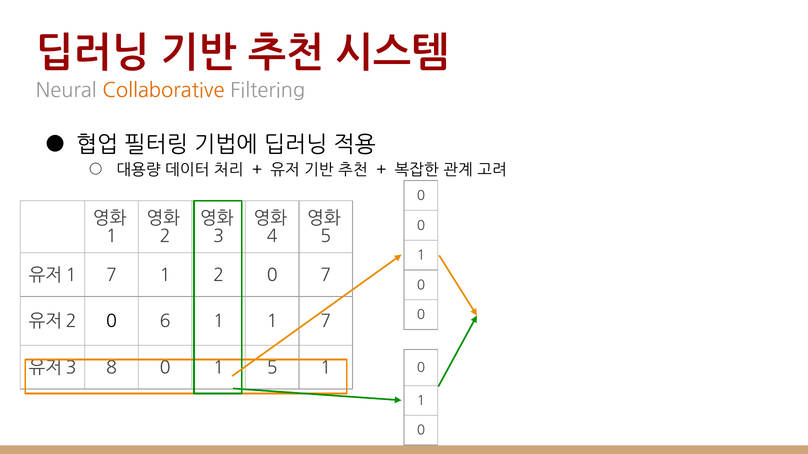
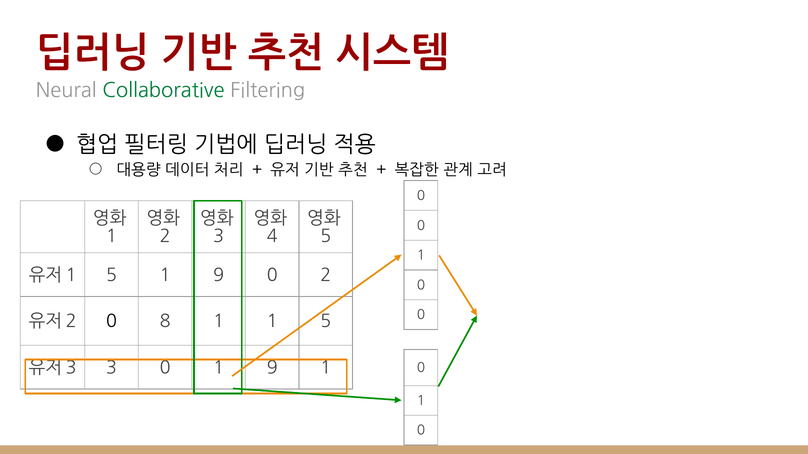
Collaborative colour: orange -> green (163, 91)
7: 7 -> 5 (111, 275)
2: 2 -> 9 (219, 275)
0 7: 7 -> 2 (326, 275)
6: 6 -> 8 (165, 322)
1 7: 7 -> 5 (326, 322)
8: 8 -> 3 (111, 368)
0 1 5: 5 -> 9 (272, 368)
